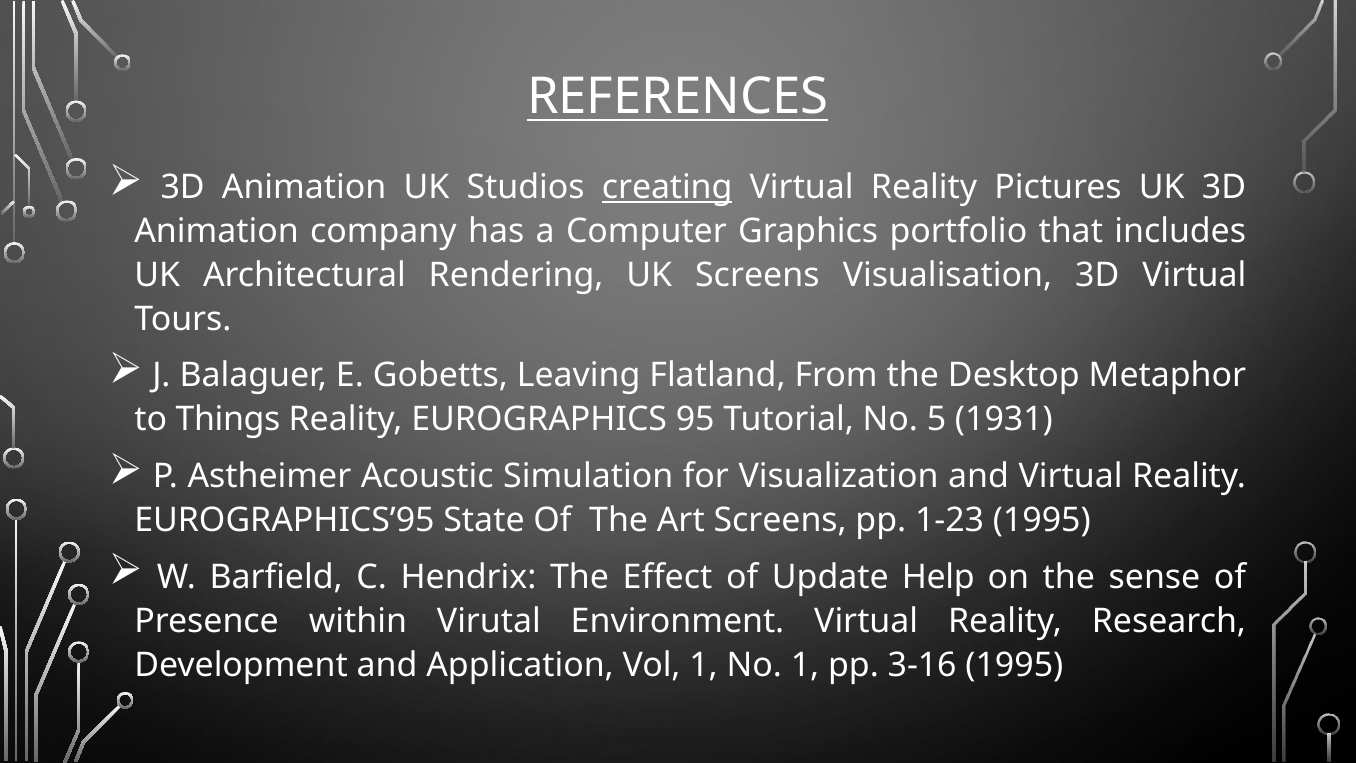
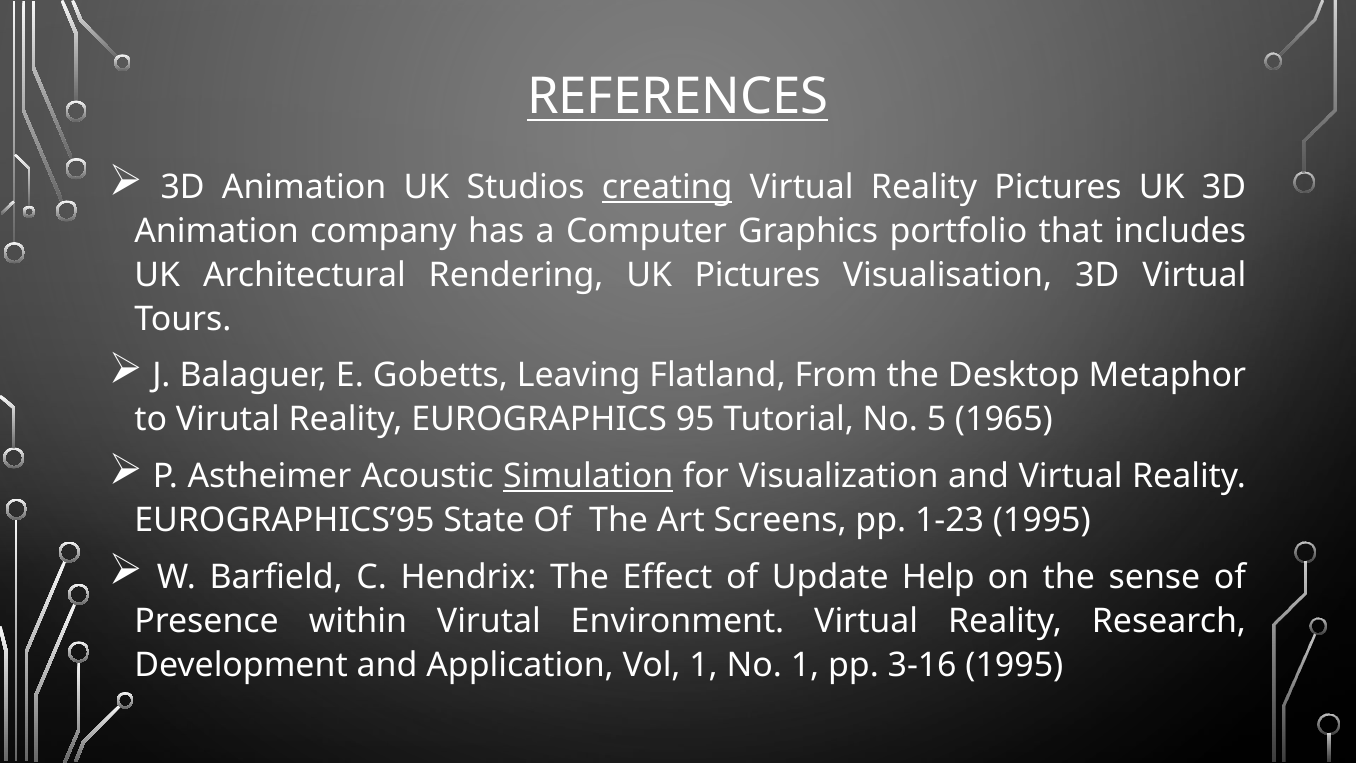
UK Screens: Screens -> Pictures (758, 275)
to Things: Things -> Virutal (228, 420)
1931: 1931 -> 1965 (1004, 420)
Simulation underline: none -> present (588, 476)
